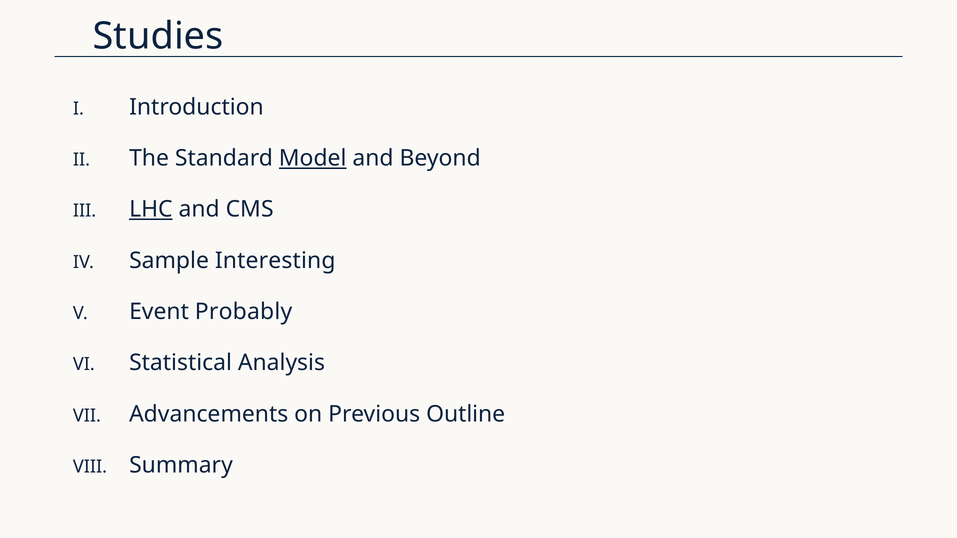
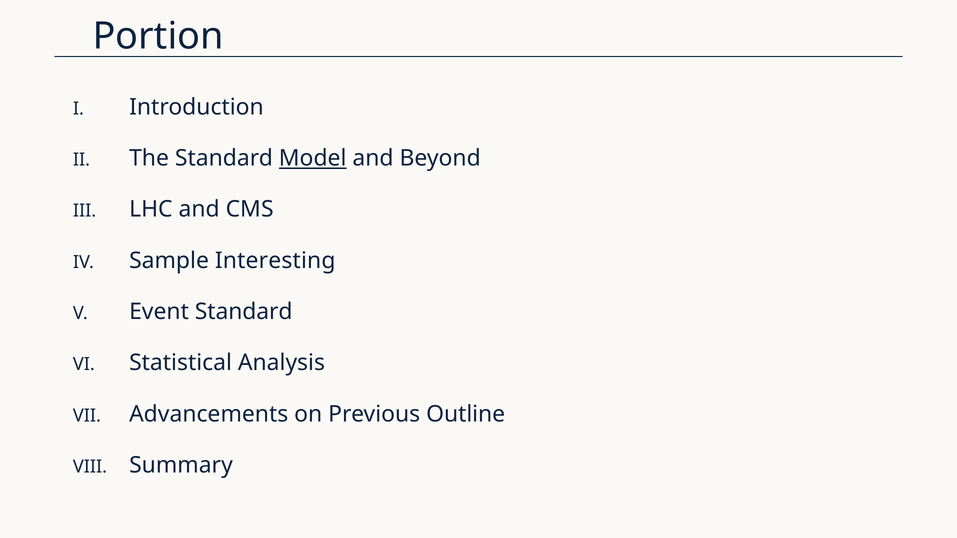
Studies: Studies -> Portion (158, 36)
LHC underline: present -> none (151, 210)
Event Probably: Probably -> Standard (244, 312)
